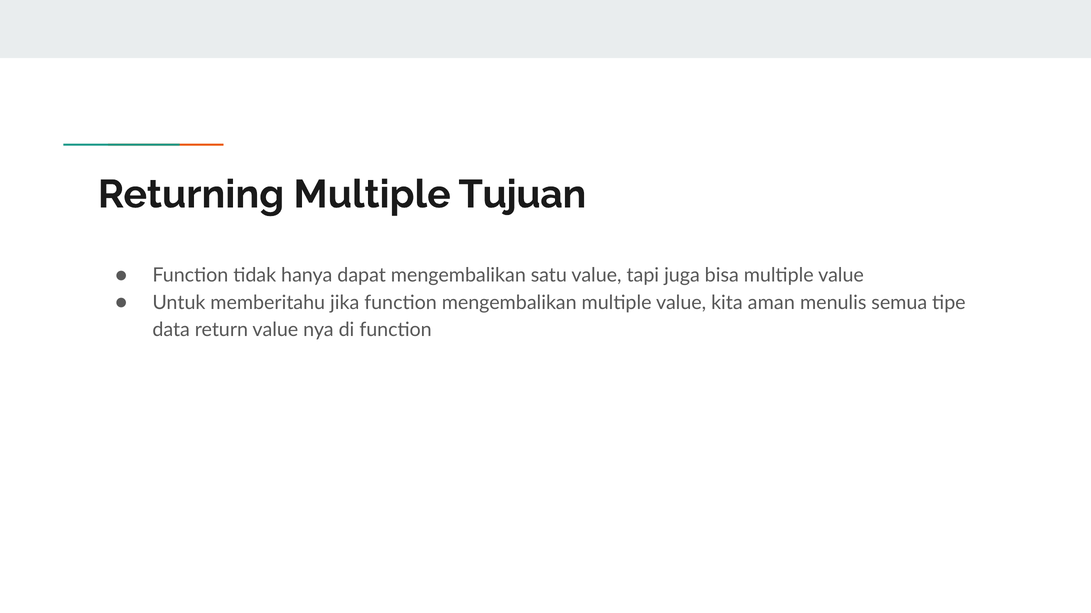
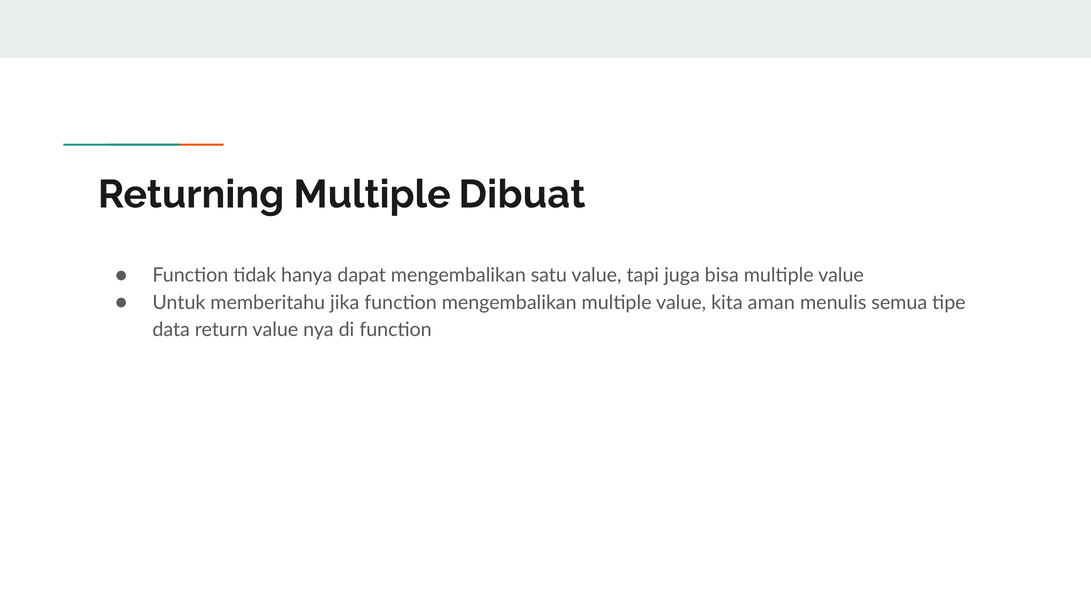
Tujuan: Tujuan -> Dibuat (522, 195)
